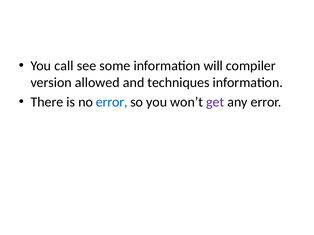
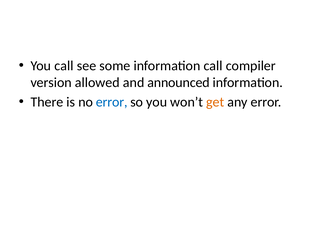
information will: will -> call (213, 66)
techniques: techniques -> announced (179, 83)
get colour: purple -> orange (215, 102)
